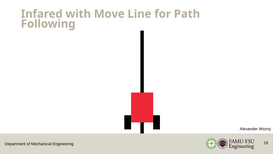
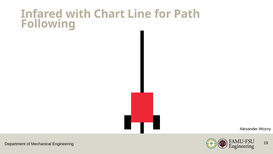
Move: Move -> Chart (109, 14)
